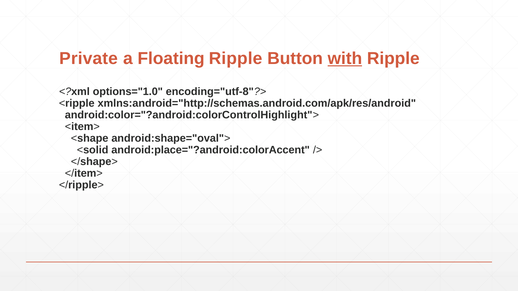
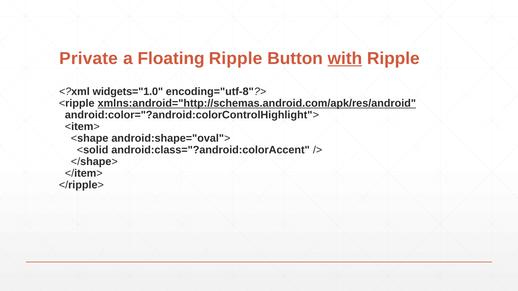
options="1.0: options="1.0 -> widgets="1.0 (128, 92)
xmlns:android="http://schemas.android.com/apk/res/android underline: none -> present (257, 104)
android:place="?android:colorAccent: android:place="?android:colorAccent -> android:class="?android:colorAccent (211, 150)
